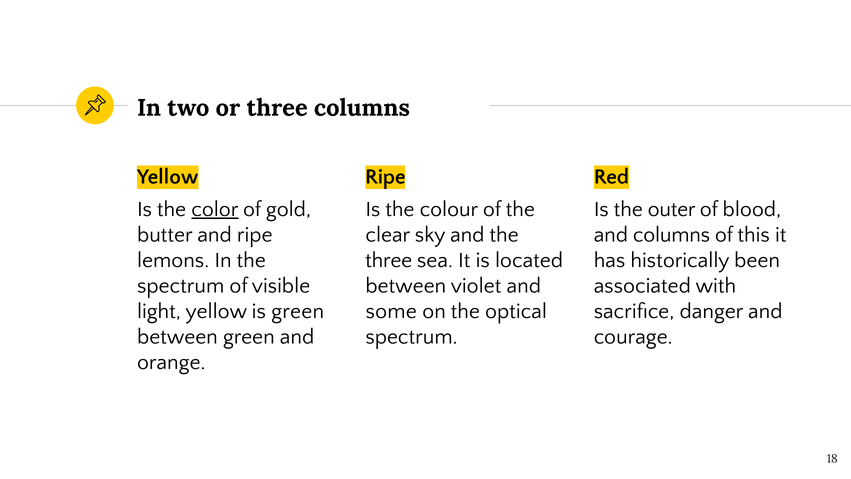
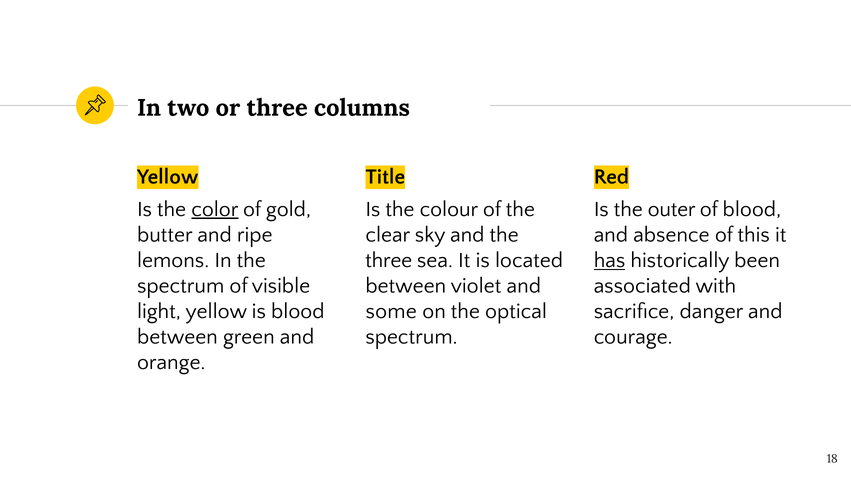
Ripe: Ripe -> Title (385, 176)
and columns: columns -> absence (671, 235)
has underline: none -> present (610, 260)
is green: green -> blood (298, 311)
